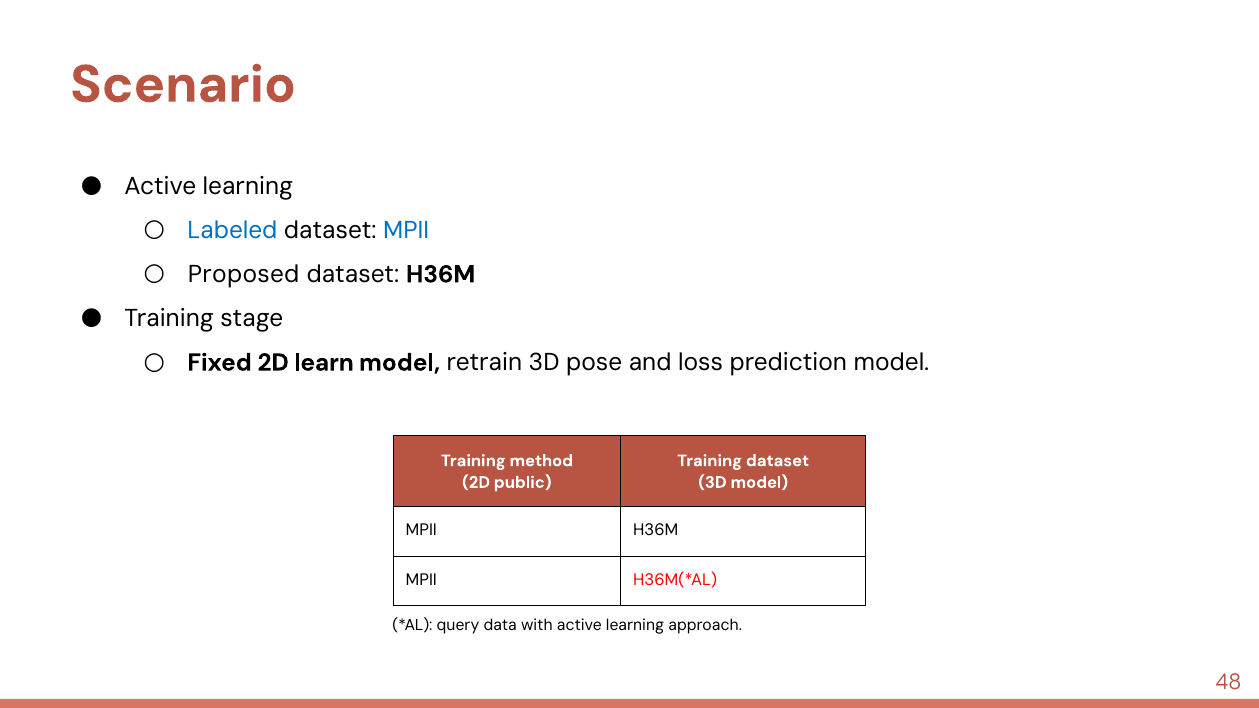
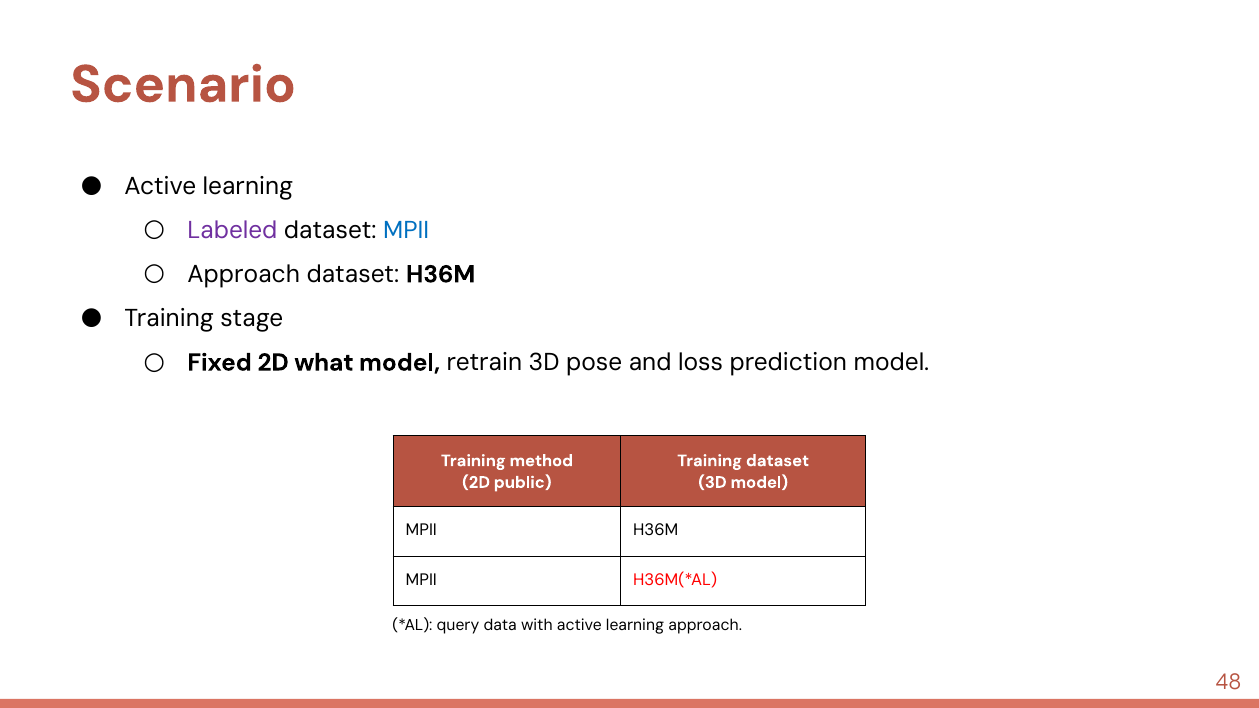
Labeled colour: blue -> purple (232, 230)
Proposed: Proposed -> Approach (244, 274)
learn: learn -> what (324, 363)
